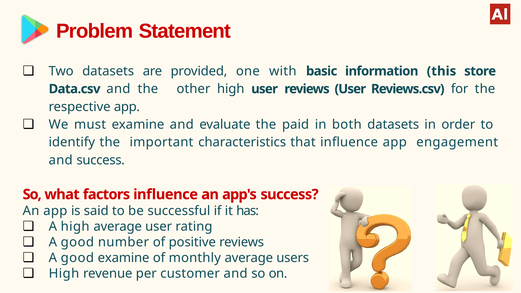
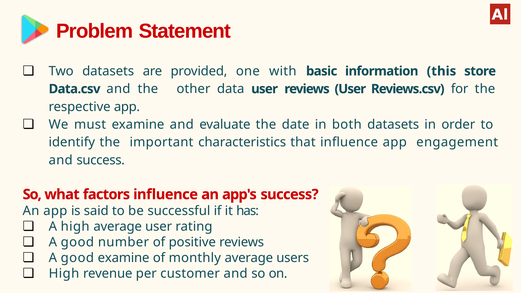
other high: high -> data (231, 89)
paid: paid -> date (296, 125)
